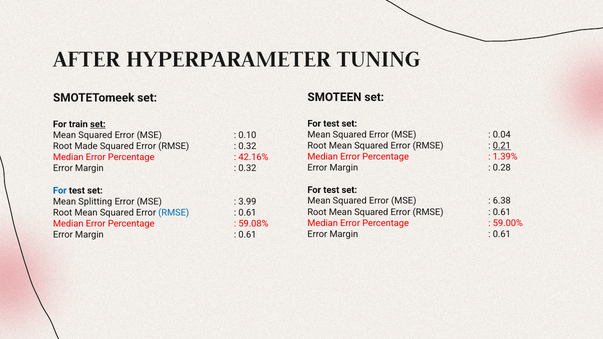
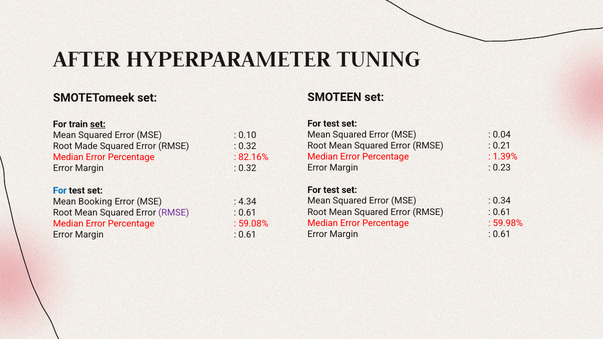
0.21 underline: present -> none (502, 146)
42.16%: 42.16% -> 82.16% (253, 157)
0.28: 0.28 -> 0.23 (502, 168)
6.38: 6.38 -> 0.34 (502, 201)
Splitting: Splitting -> Booking (95, 202)
3.99: 3.99 -> 4.34 (247, 202)
RMSE colour: blue -> purple (174, 213)
59.00%: 59.00% -> 59.98% (508, 223)
